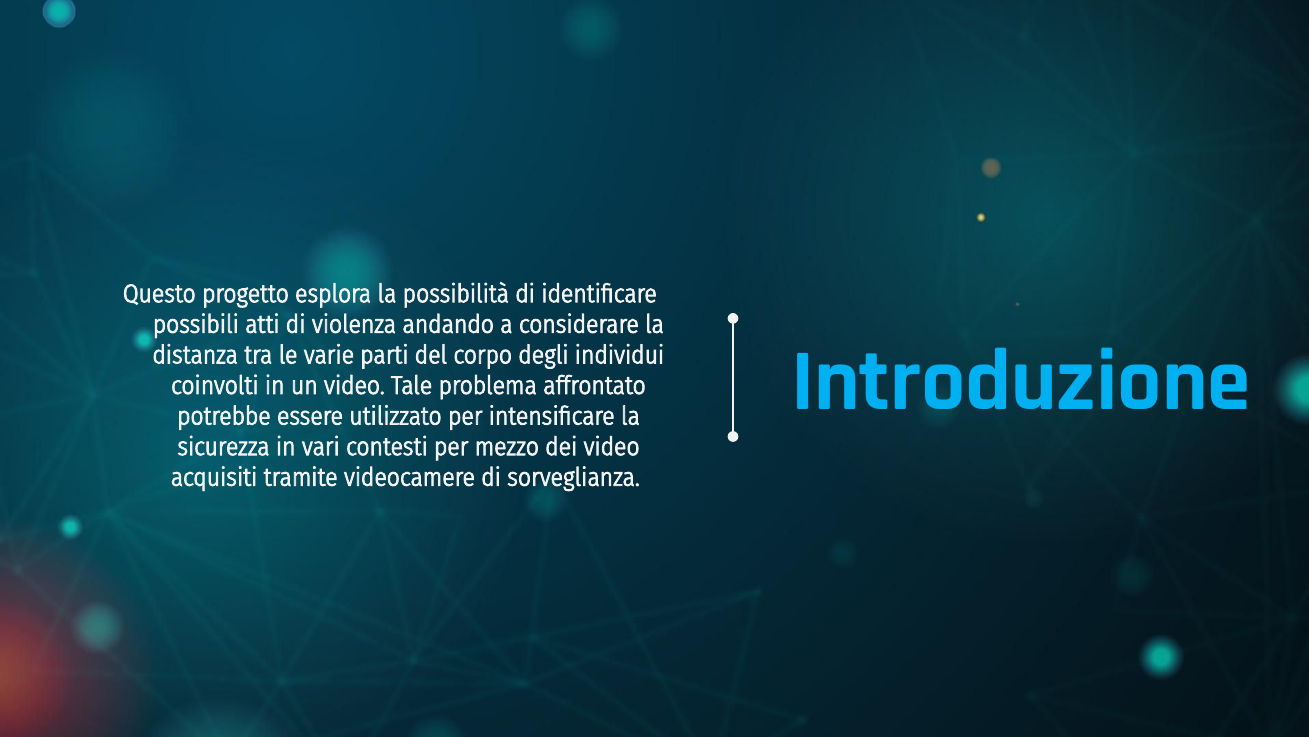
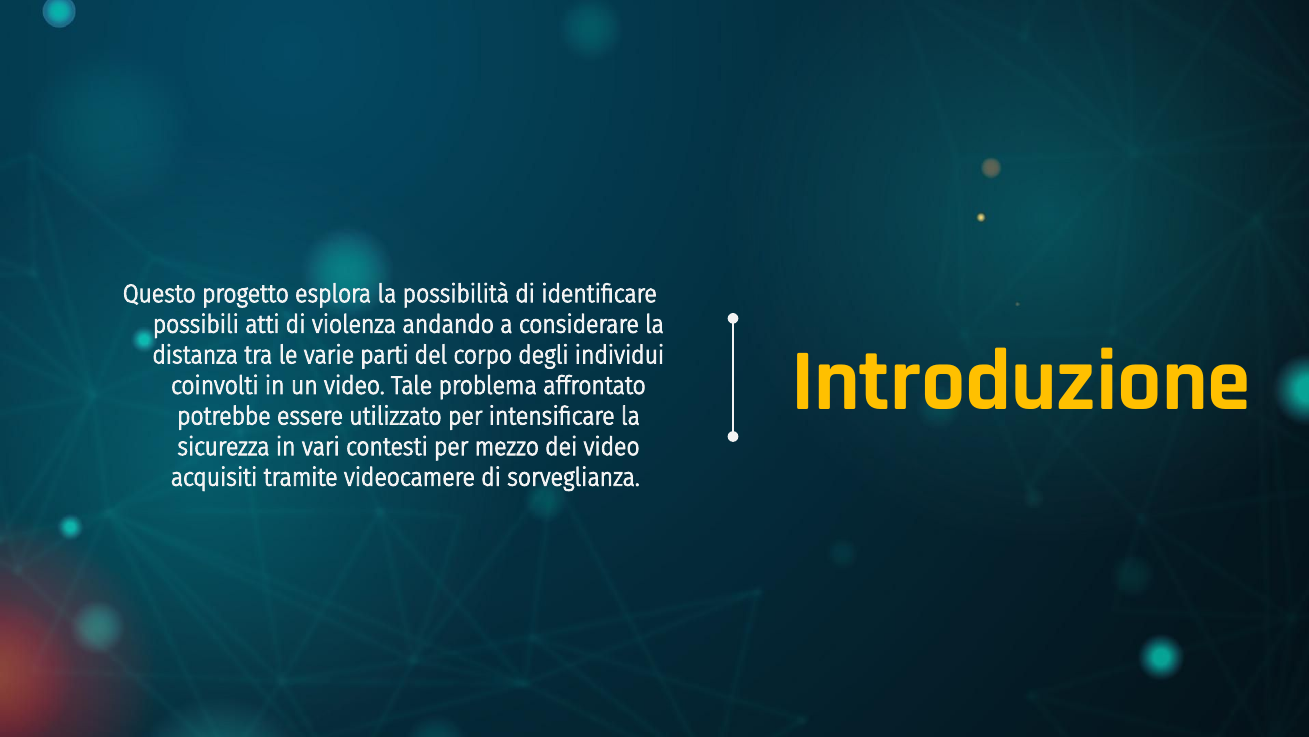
Introduzione colour: light blue -> yellow (1021, 380)
